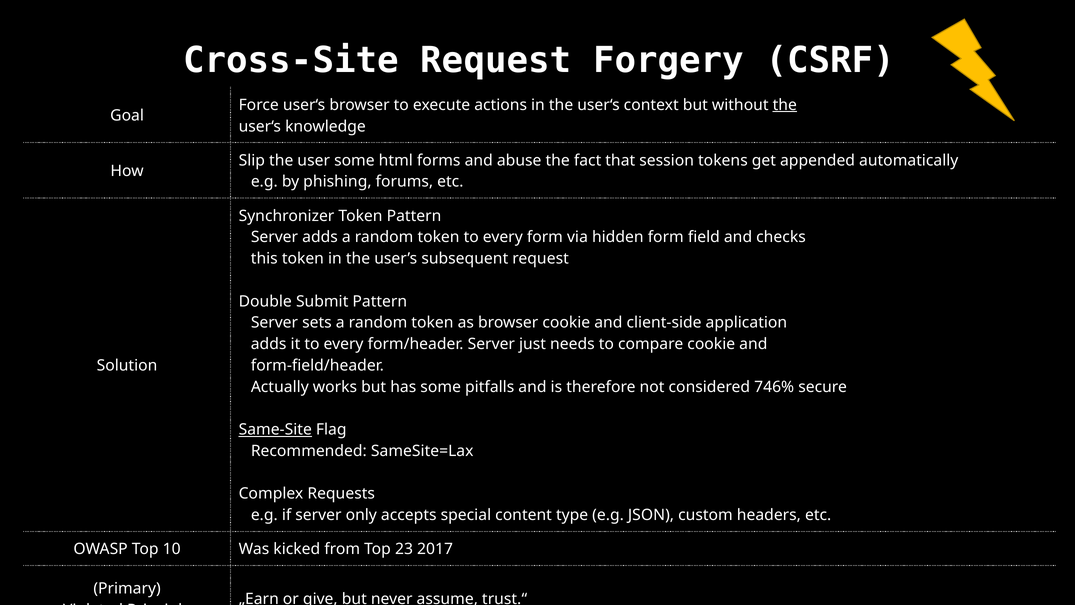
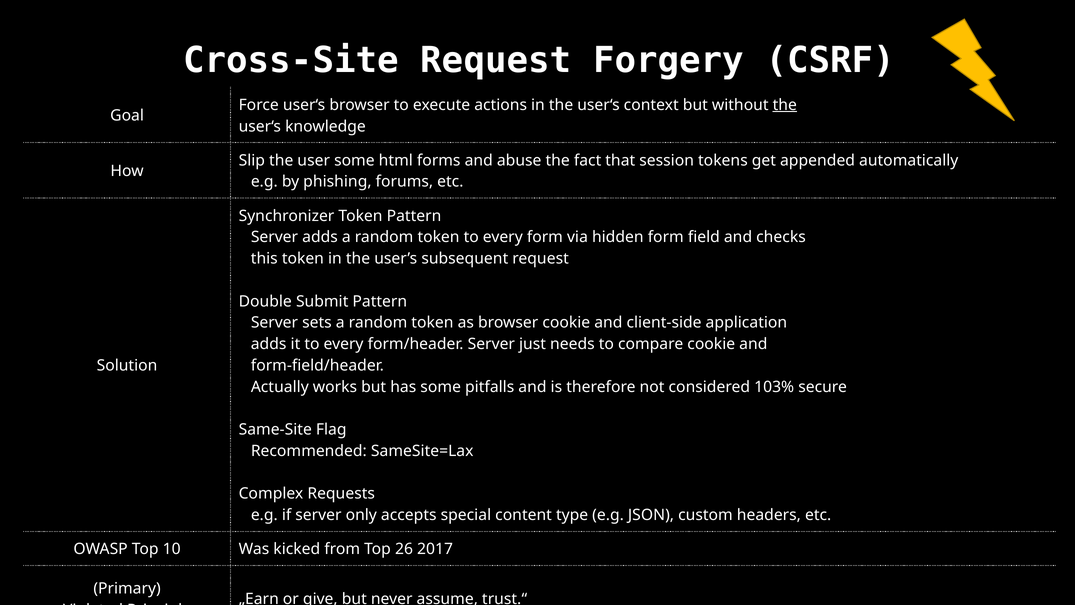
746%: 746% -> 103% (774, 387)
Same-Site underline: present -> none (275, 429)
23: 23 -> 26 (404, 549)
